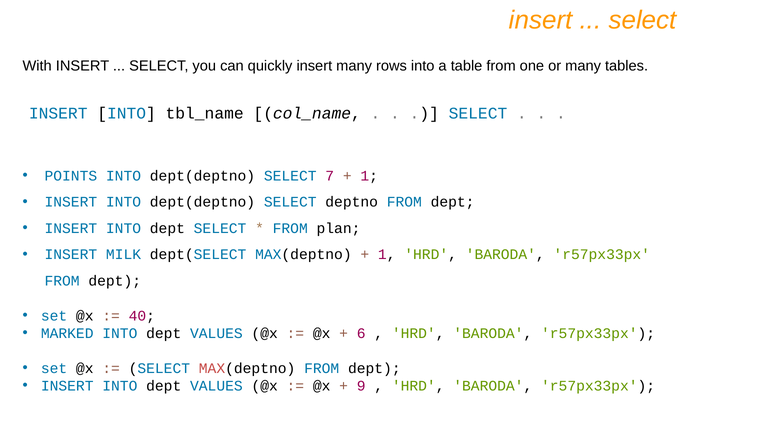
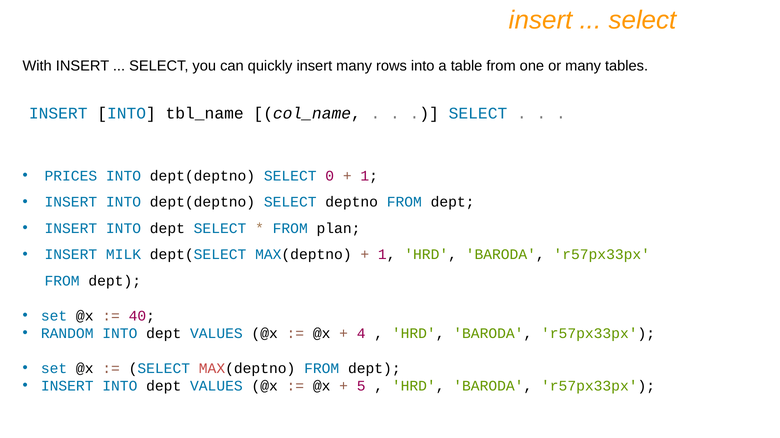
POINTS: POINTS -> PRICES (71, 176)
7: 7 -> 0 (330, 176)
MARKED: MARKED -> RANDOM (67, 334)
6: 6 -> 4 (361, 334)
9: 9 -> 5 (361, 387)
